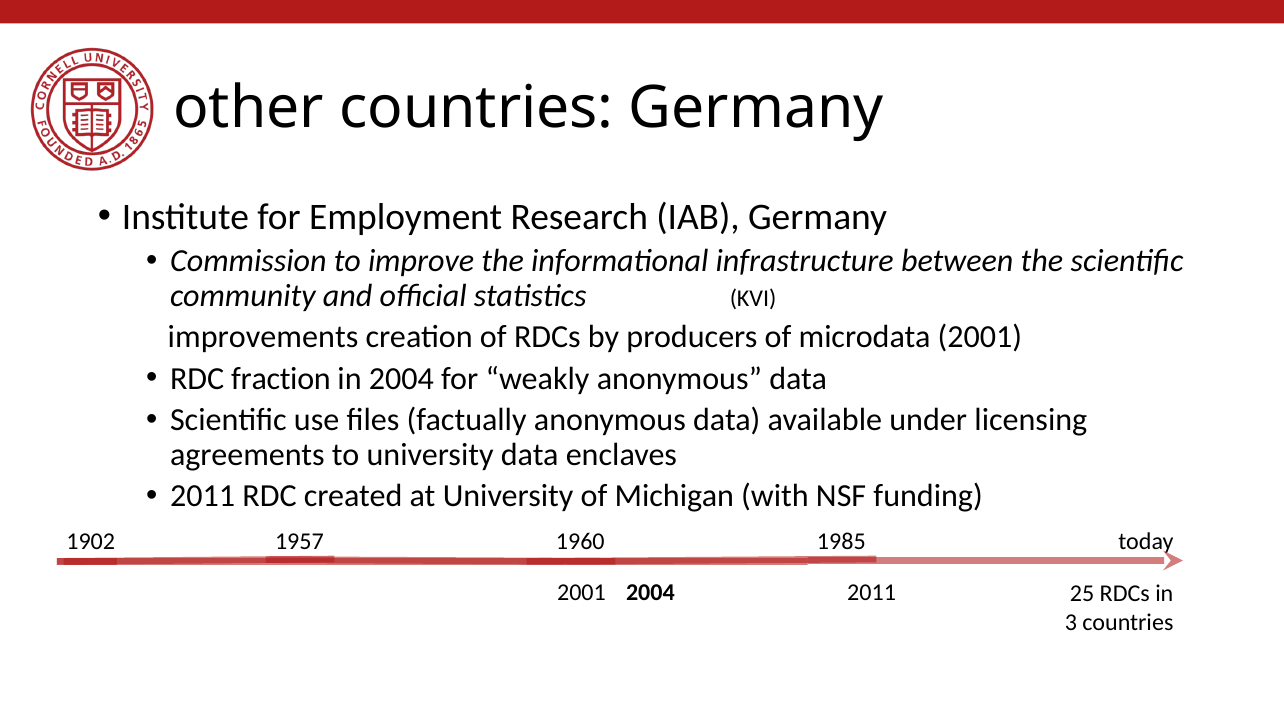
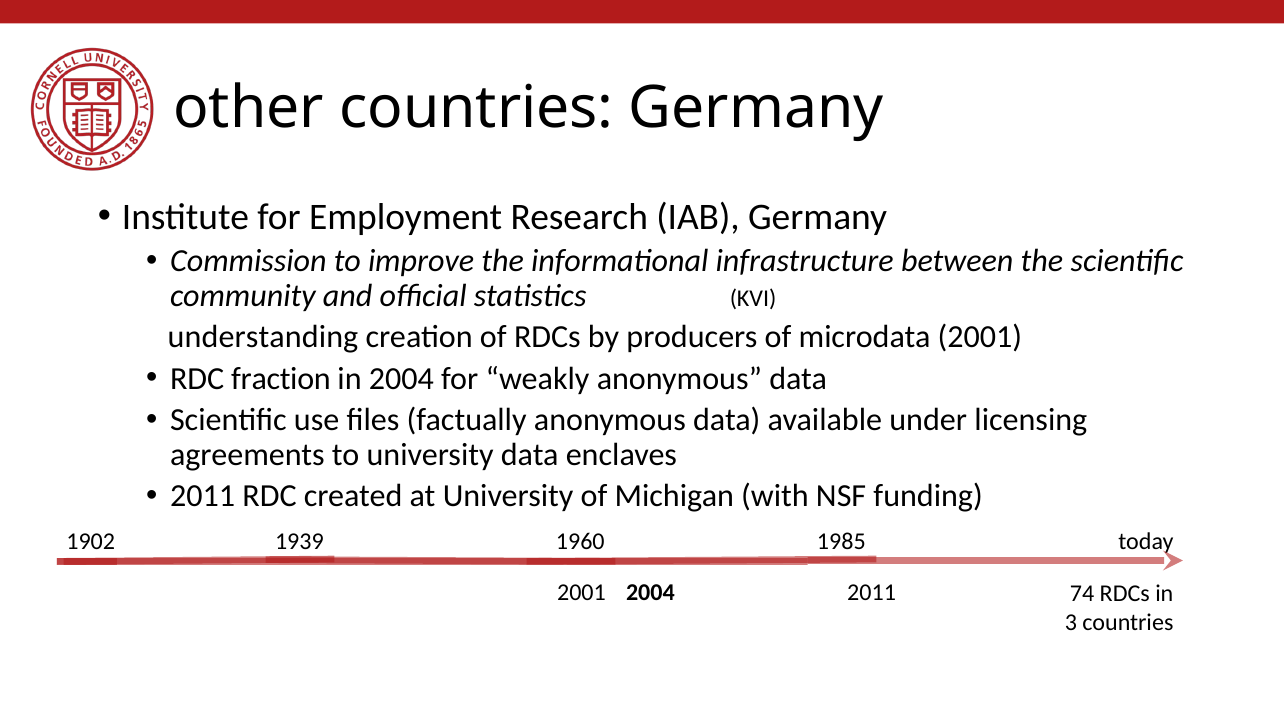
improvements: improvements -> understanding (263, 337)
1957: 1957 -> 1939 (299, 542)
25: 25 -> 74 (1082, 594)
